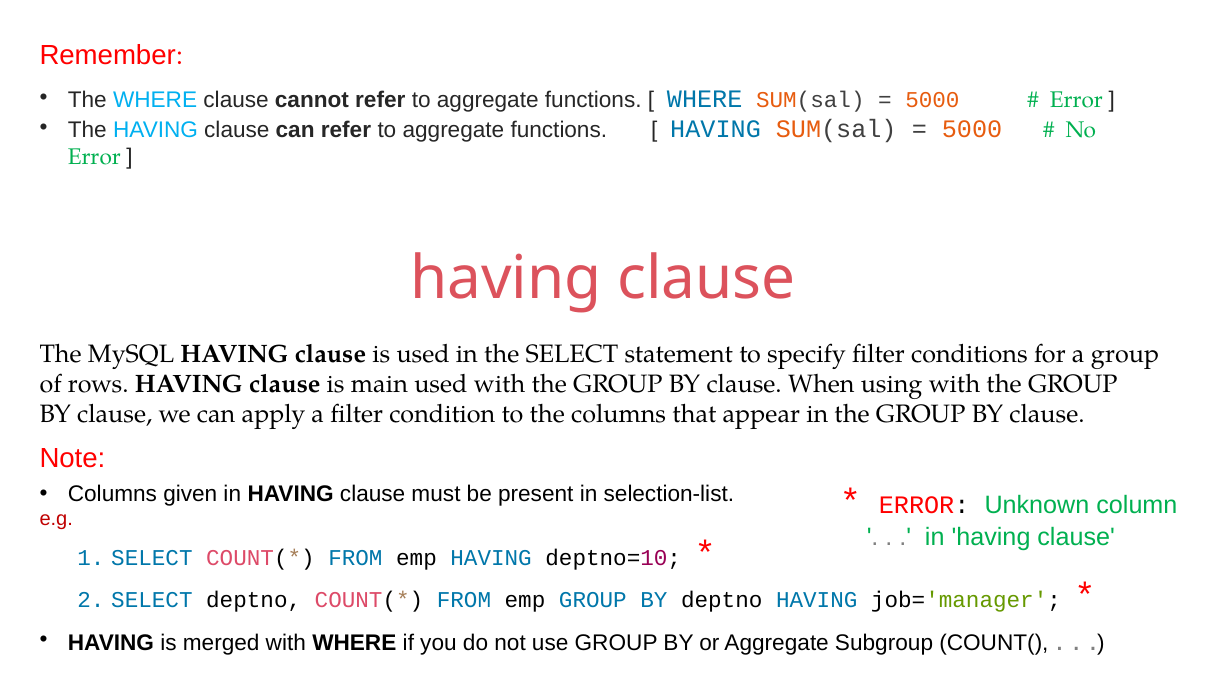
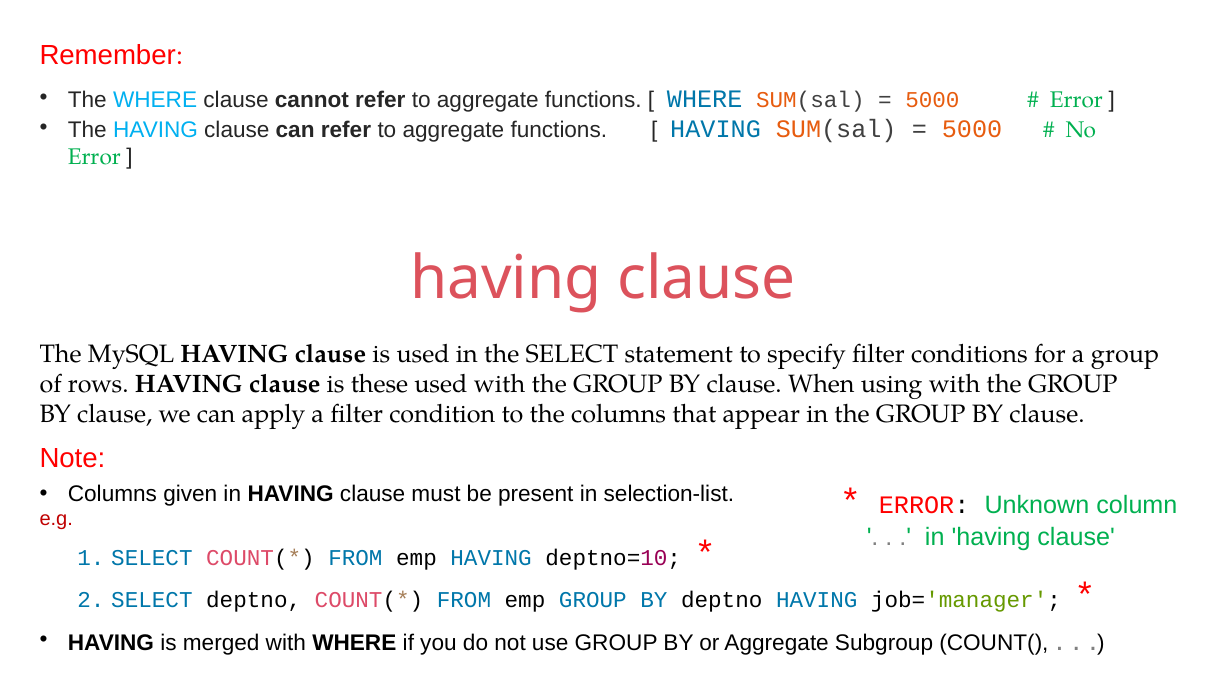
main: main -> these (379, 385)
